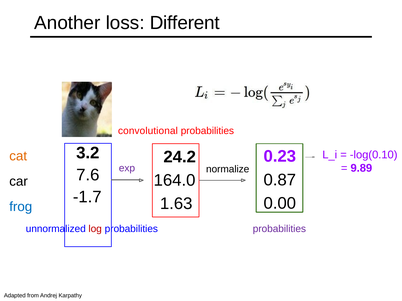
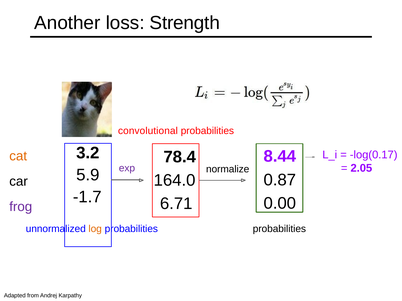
Different: Different -> Strength (185, 23)
0.23: 0.23 -> 8.44 (280, 157)
24.2: 24.2 -> 78.4 (180, 157)
log(0.10: log(0.10 -> log(0.17 (374, 155)
9.89: 9.89 -> 2.05 (361, 168)
7.6: 7.6 -> 5.9 (88, 175)
1.63: 1.63 -> 6.71 (176, 204)
frog colour: blue -> purple (21, 207)
log colour: red -> orange (95, 229)
probabilities colour: purple -> black (279, 229)
